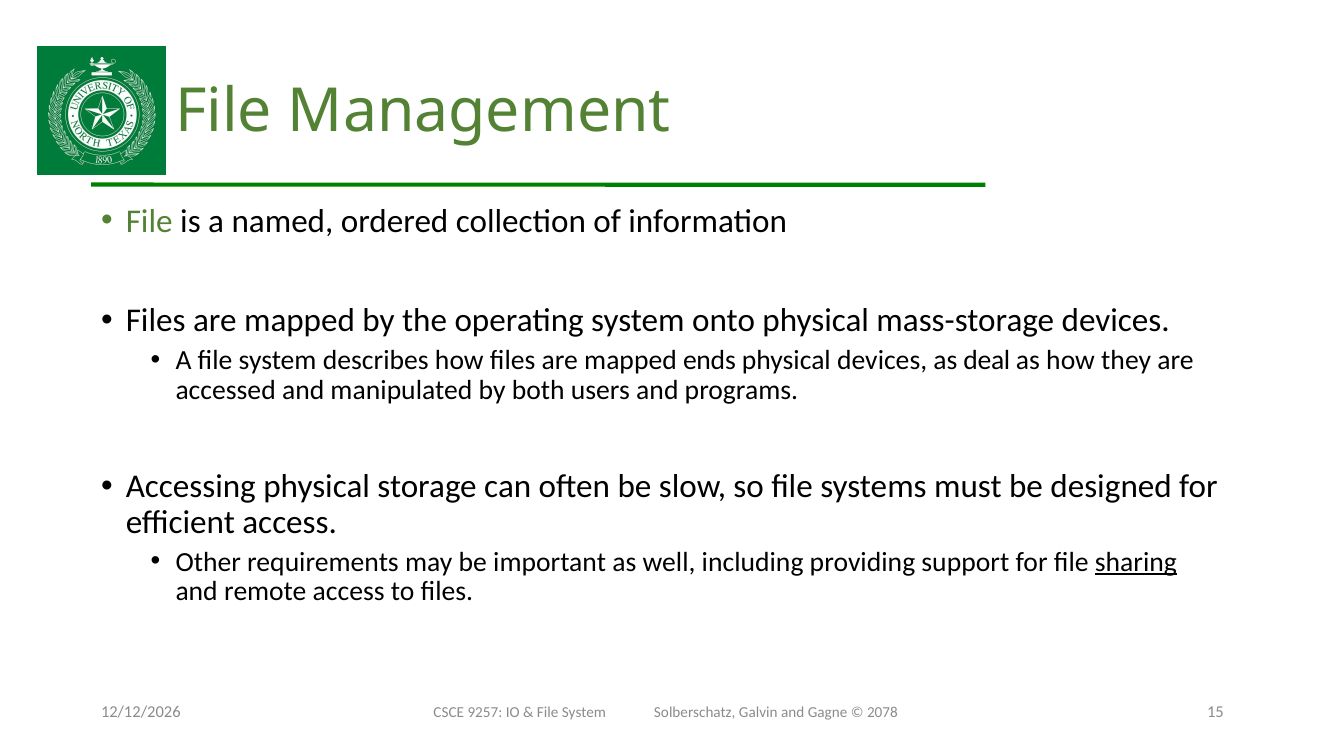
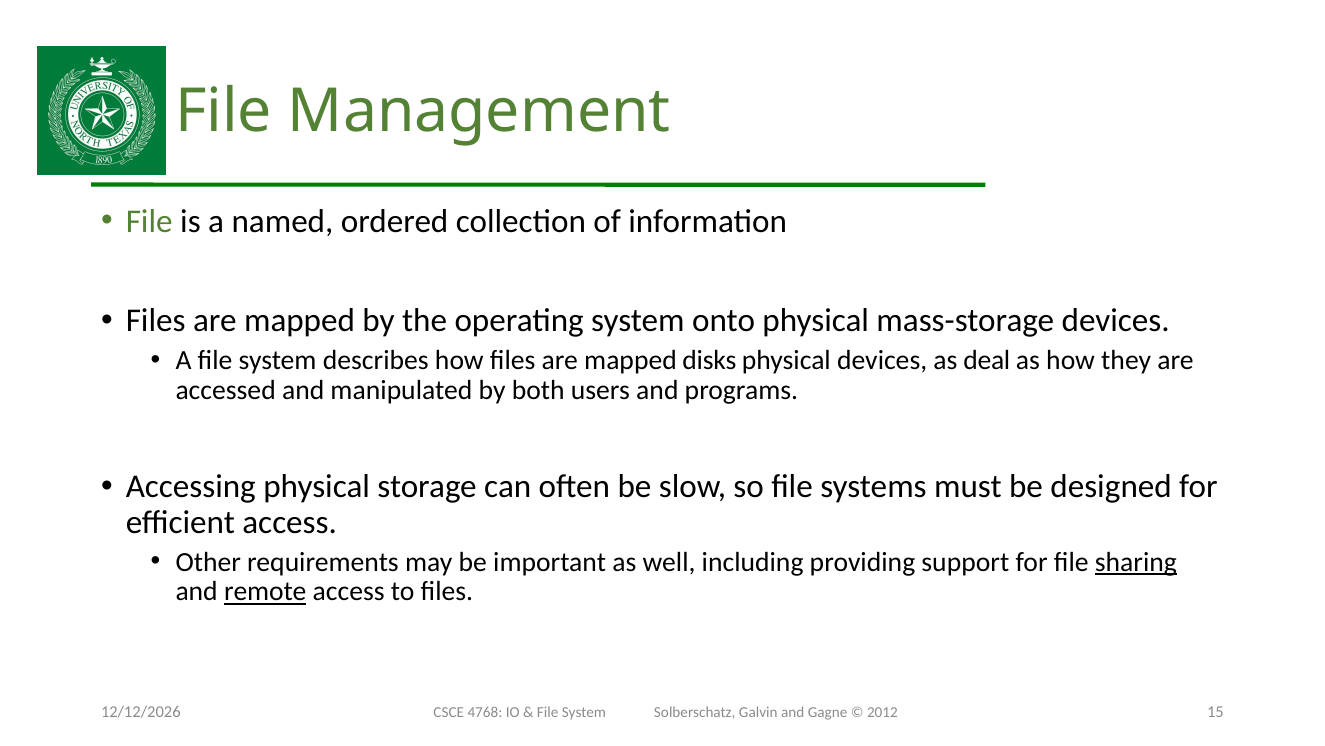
ends: ends -> disks (709, 360)
remote underline: none -> present (265, 591)
9257: 9257 -> 4768 (485, 711)
2078: 2078 -> 2012 (882, 711)
